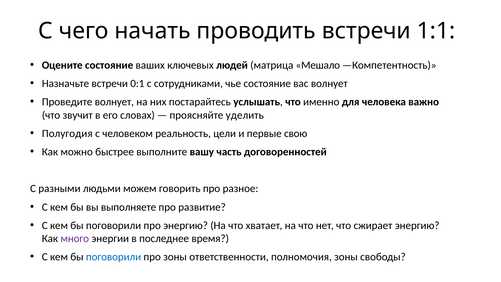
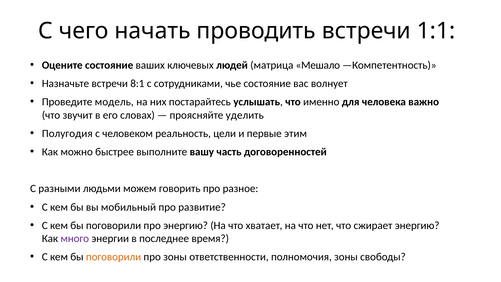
0:1: 0:1 -> 8:1 (137, 84)
Проведите волнует: волнует -> модель (114, 102)
свою: свою -> этим (296, 133)
выполняете: выполняете -> мобильный (129, 207)
поговорили colour: blue -> orange (114, 257)
